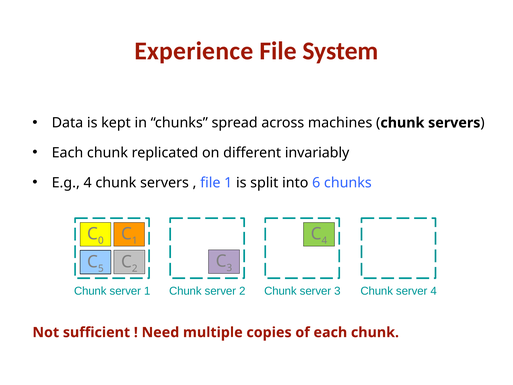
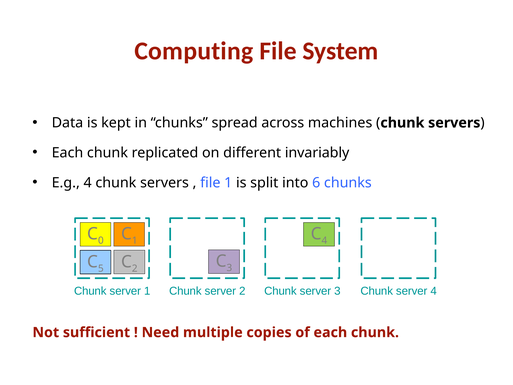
Experience: Experience -> Computing (194, 51)
